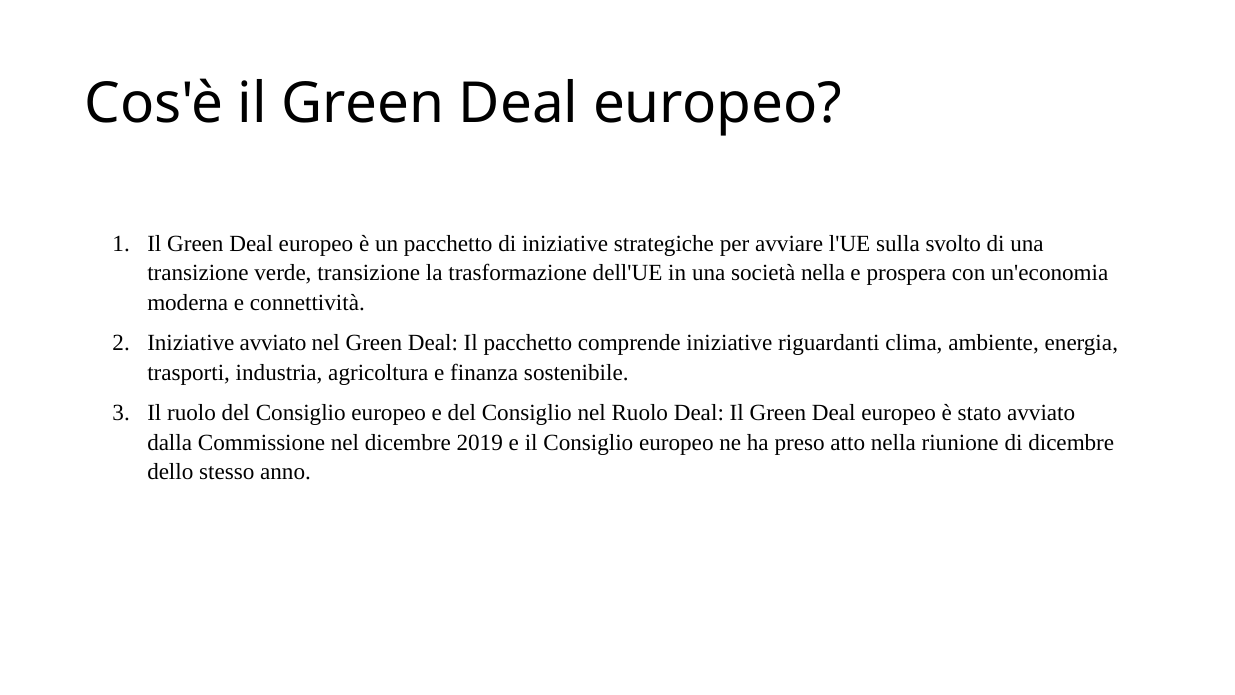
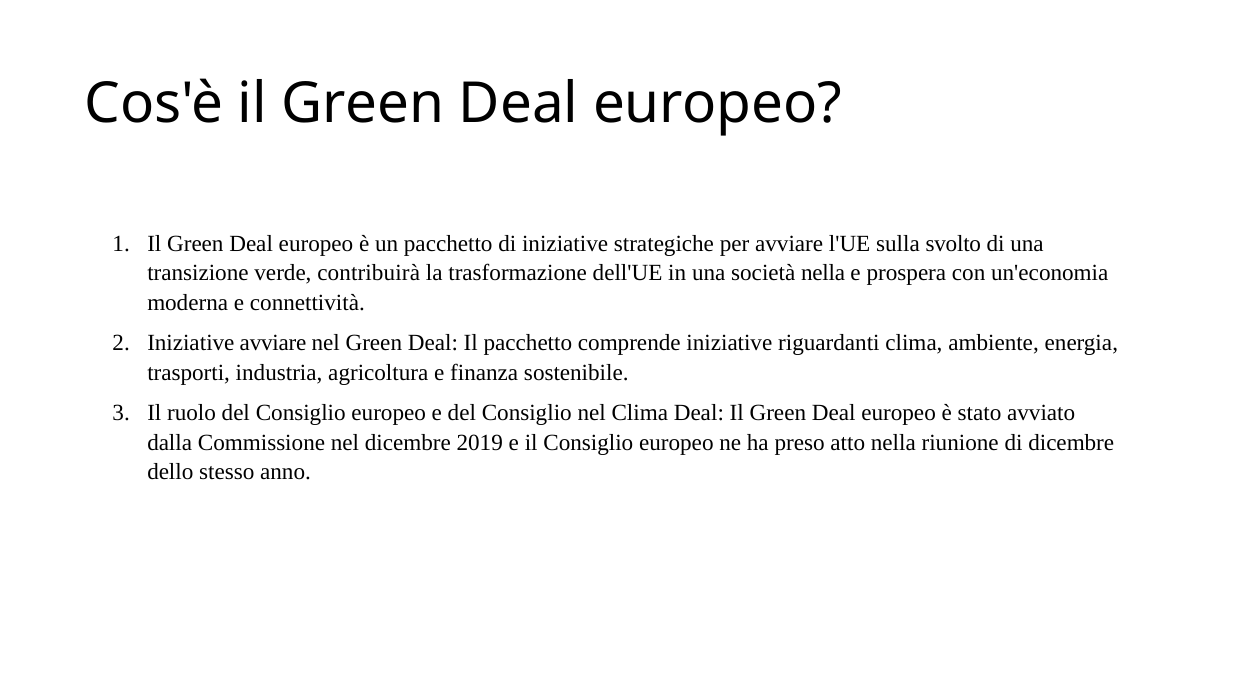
verde transizione: transizione -> contribuirà (369, 273)
Iniziative avviato: avviato -> avviare (273, 343)
nel Ruolo: Ruolo -> Clima (640, 413)
